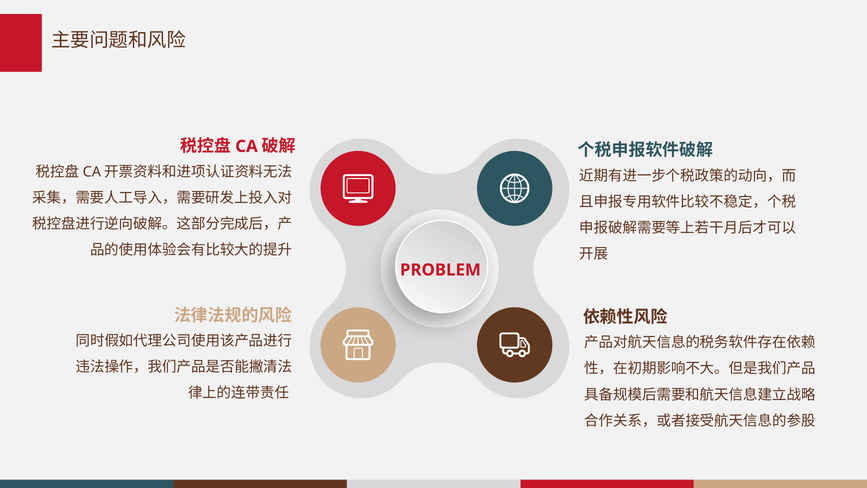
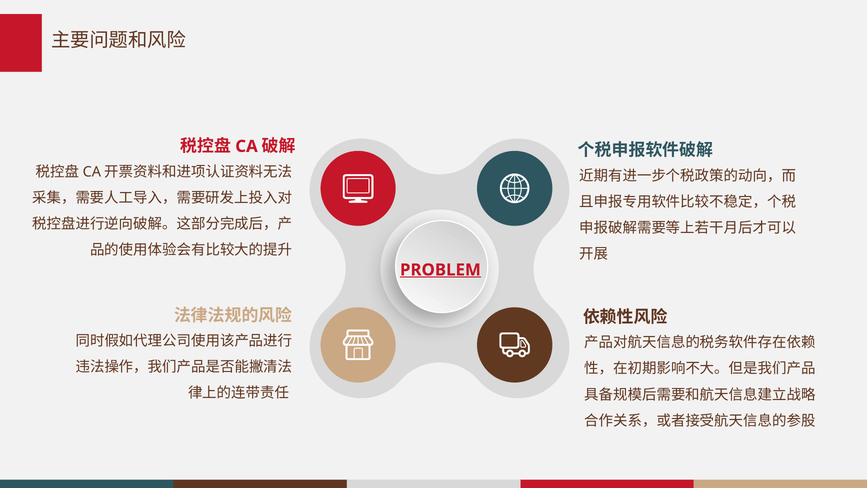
PROBLEM underline: none -> present (440, 270)
